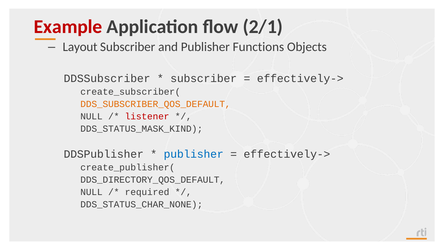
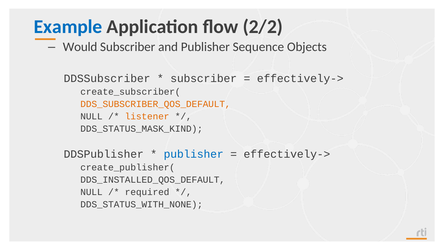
Example colour: red -> blue (68, 27)
2/1: 2/1 -> 2/2 (263, 27)
Layout: Layout -> Would (80, 47)
Functions: Functions -> Sequence (258, 47)
listener colour: red -> orange (147, 116)
DDS_DIRECTORY_QOS_DEFAULT: DDS_DIRECTORY_QOS_DEFAULT -> DDS_INSTALLED_QOS_DEFAULT (153, 180)
DDS_STATUS_CHAR_NONE: DDS_STATUS_CHAR_NONE -> DDS_STATUS_WITH_NONE (142, 204)
